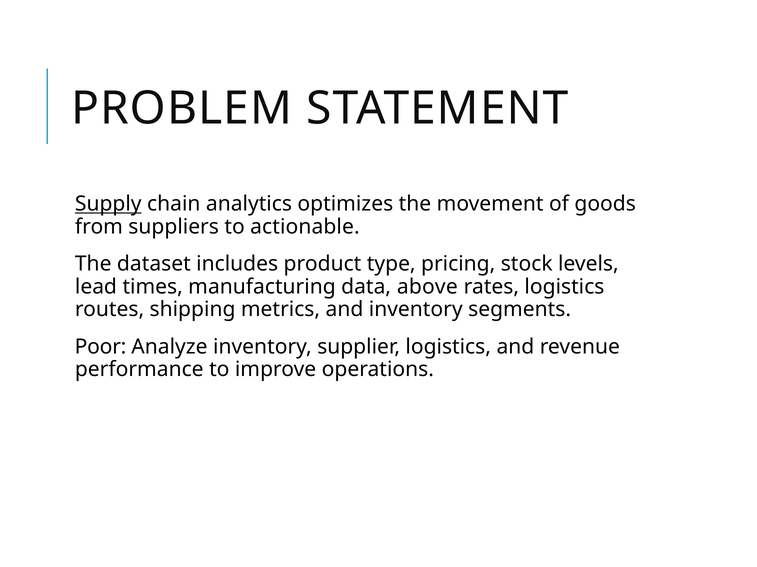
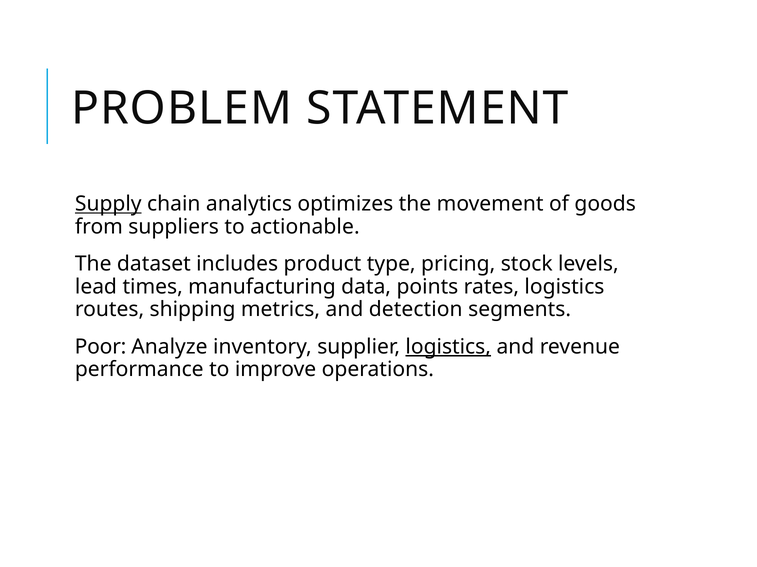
above: above -> points (427, 287)
and inventory: inventory -> detection (416, 310)
logistics underline: none -> present (448, 347)
